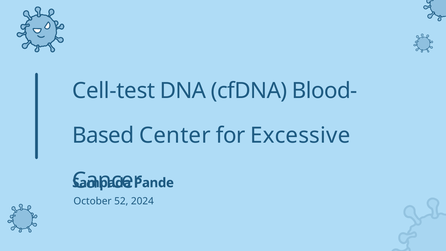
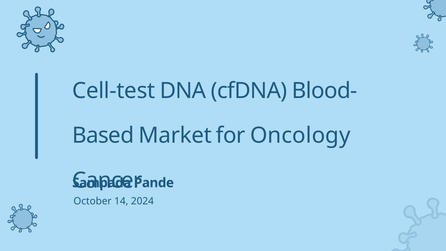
Center: Center -> Market (175, 136)
Excessive: Excessive -> Oncology (300, 136)
52: 52 -> 14 (121, 201)
